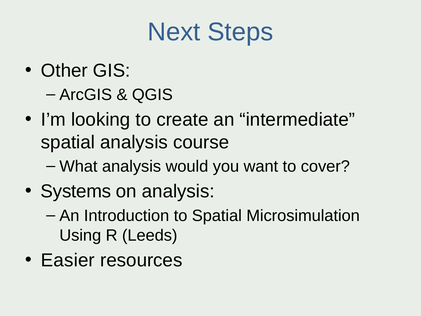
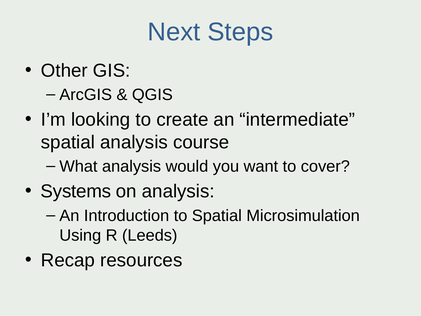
Easier: Easier -> Recap (68, 260)
